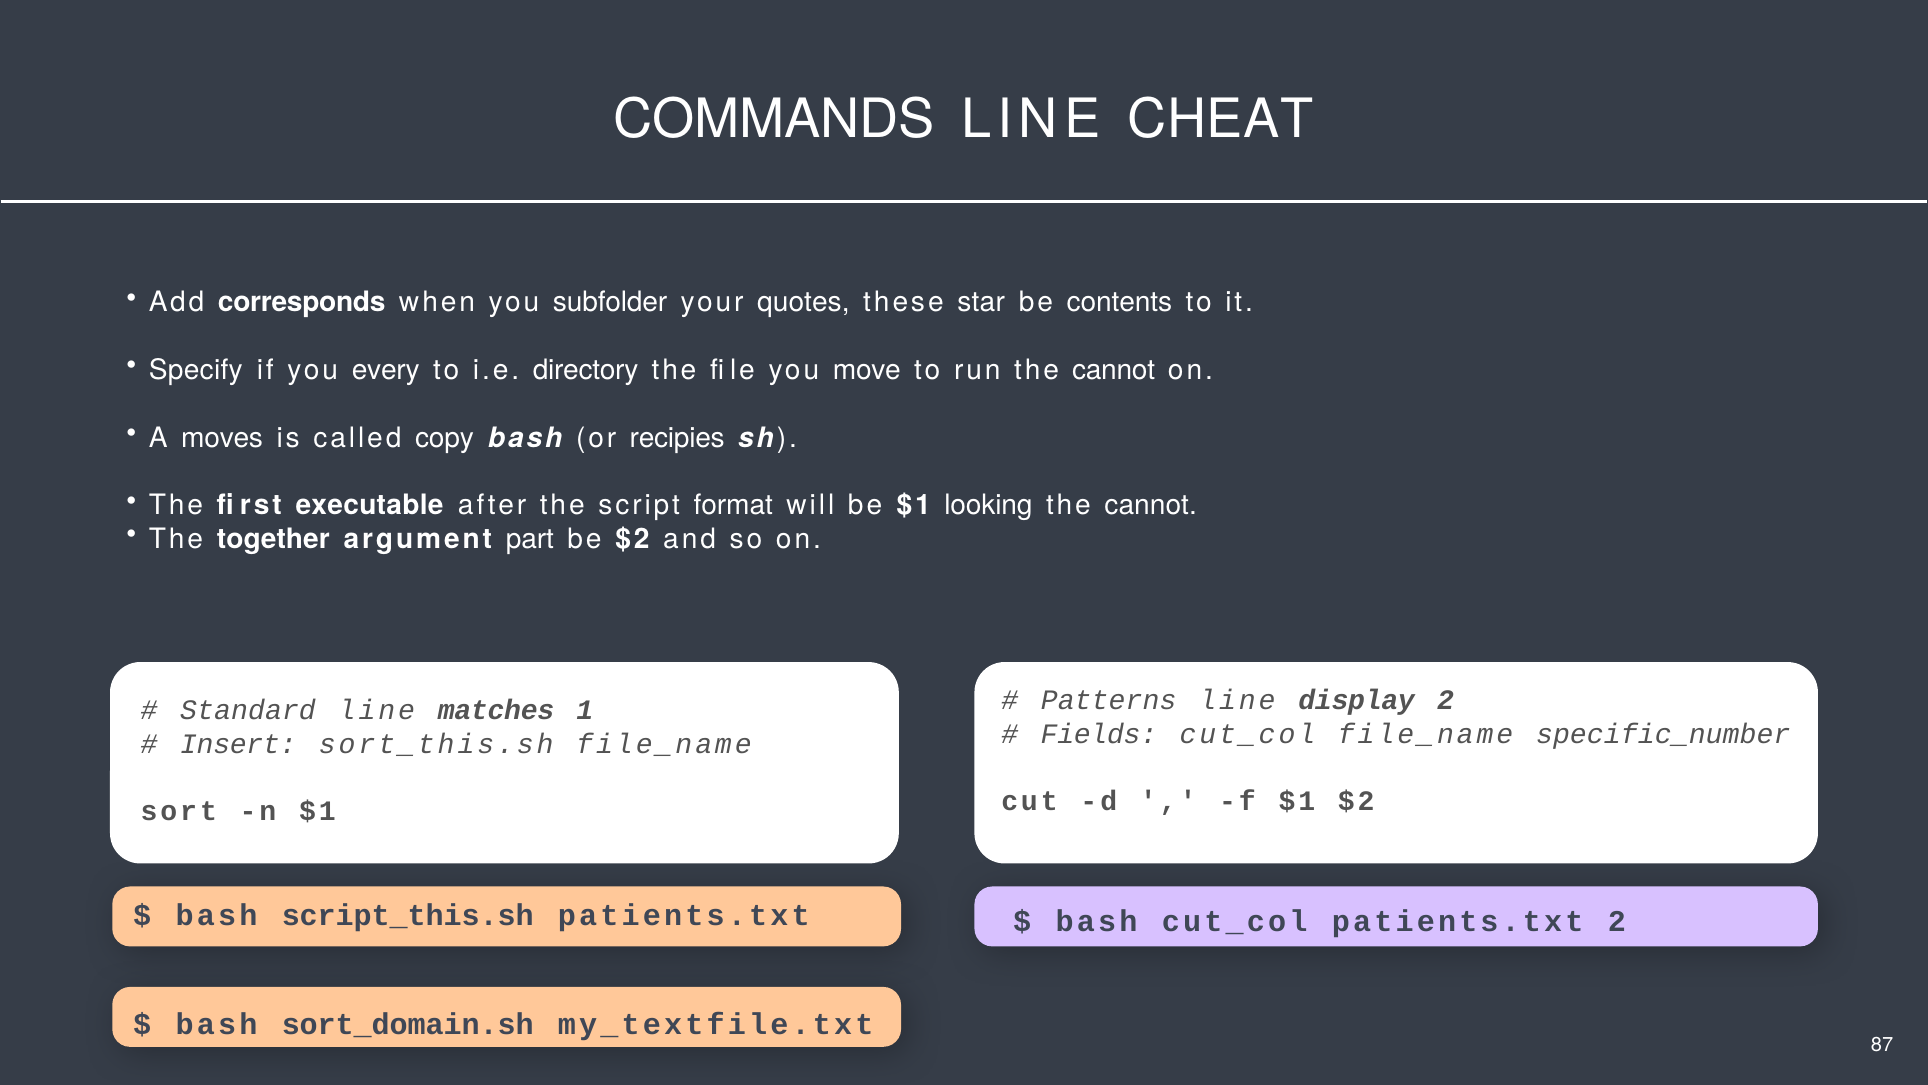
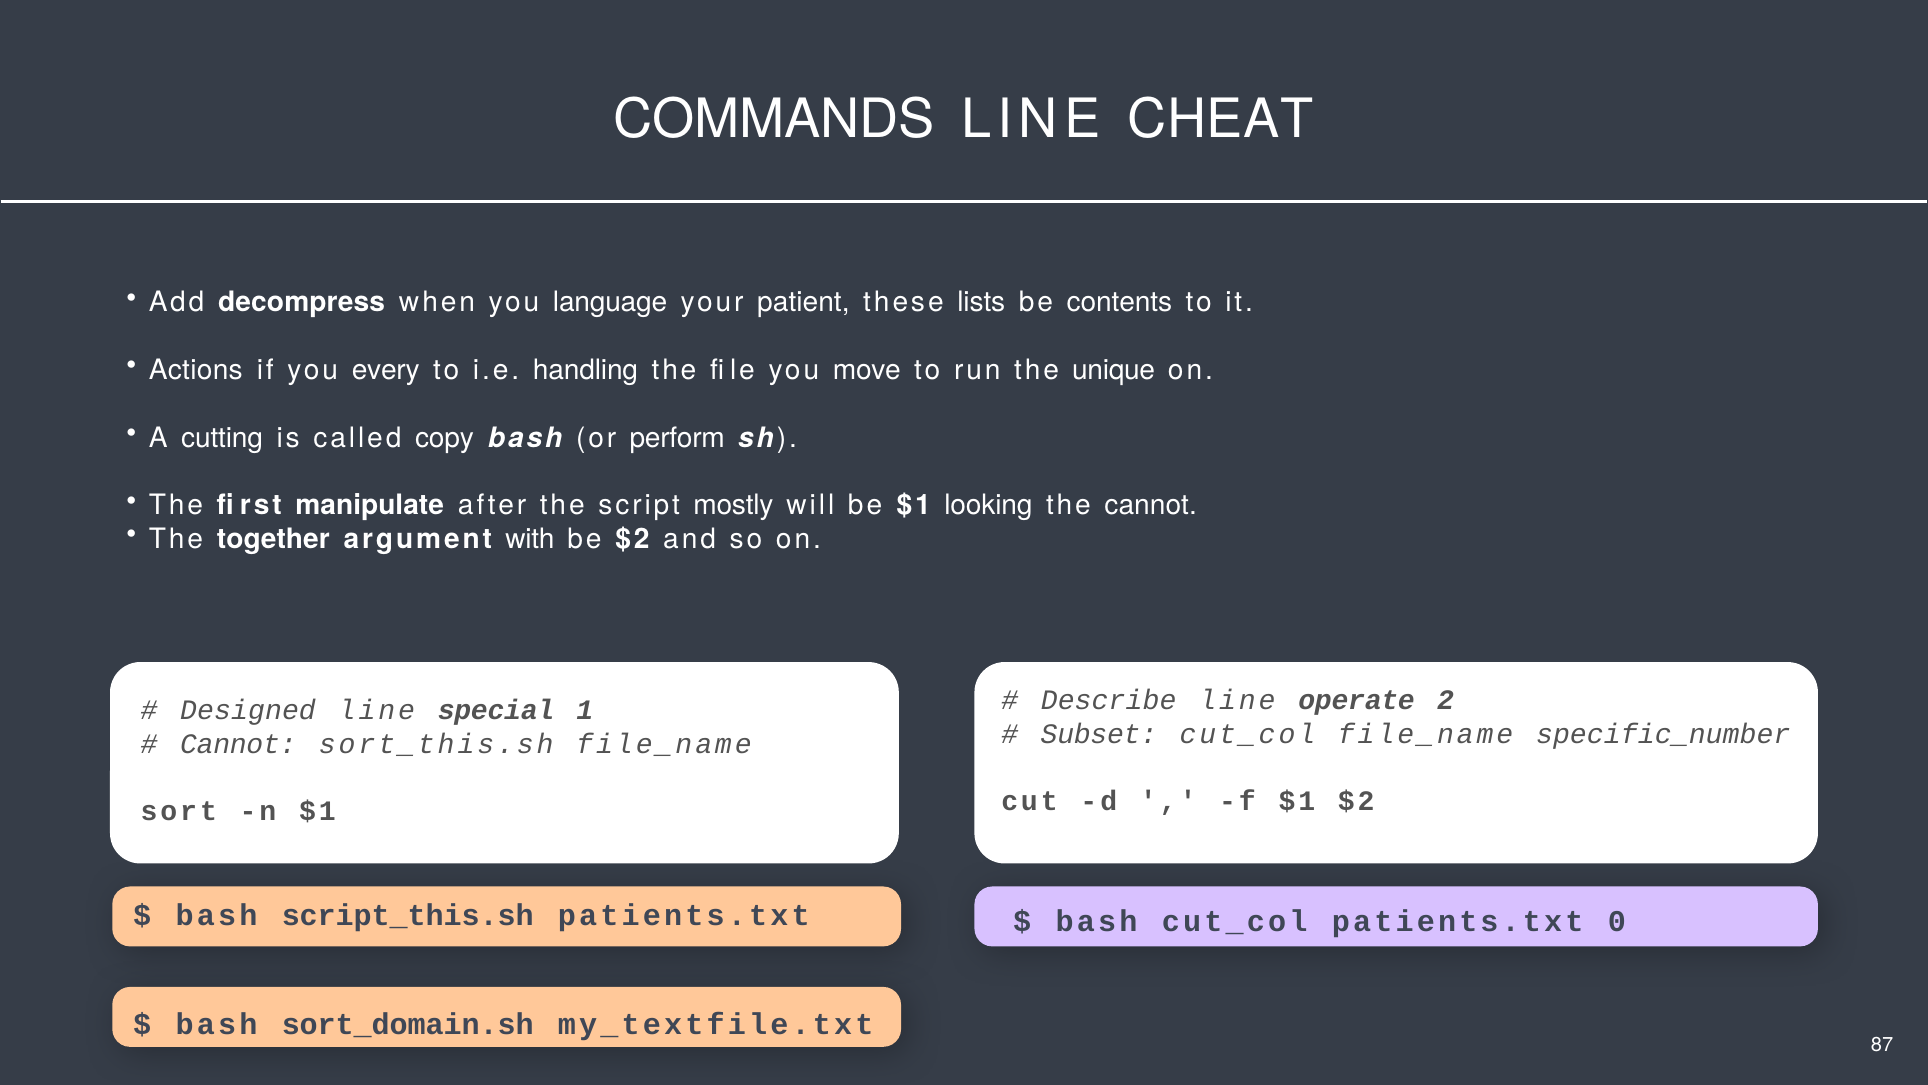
corresponds: corresponds -> decompress (302, 303)
subfolder: subfolder -> language (610, 303)
quotes: quotes -> patient (803, 303)
star: star -> lists (981, 303)
Specify: Specify -> Actions (196, 370)
directory: directory -> handling (586, 370)
run the cannot: cannot -> unique (1114, 370)
moves: moves -> cutting (222, 438)
recipies: recipies -> perform (677, 438)
executable: executable -> manipulate (370, 505)
format: format -> mostly (733, 505)
part: part -> with (530, 539)
Patterns: Patterns -> Describe (1109, 700)
display: display -> operate (1357, 700)
Standard: Standard -> Designed (248, 710)
matches: matches -> special (496, 710)
Fields: Fields -> Subset (1099, 734)
Insert: Insert -> Cannot (238, 744)
patients.txt 2: 2 -> 0 (1617, 922)
